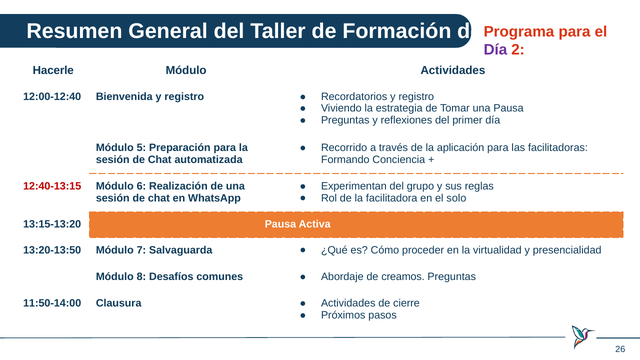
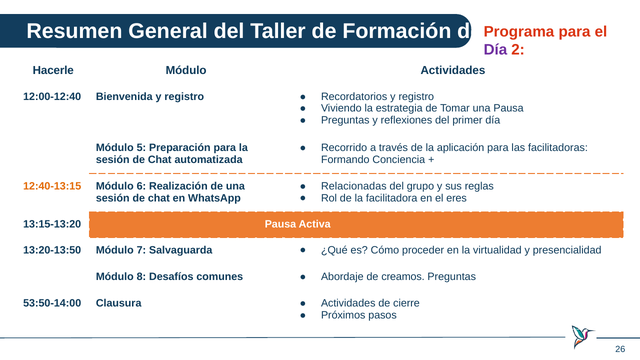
12:40-13:15 colour: red -> orange (52, 186)
Experimentan: Experimentan -> Relacionadas (354, 186)
solo: solo -> eres (457, 198)
11:50-14:00: 11:50-14:00 -> 53:50-14:00 (52, 303)
